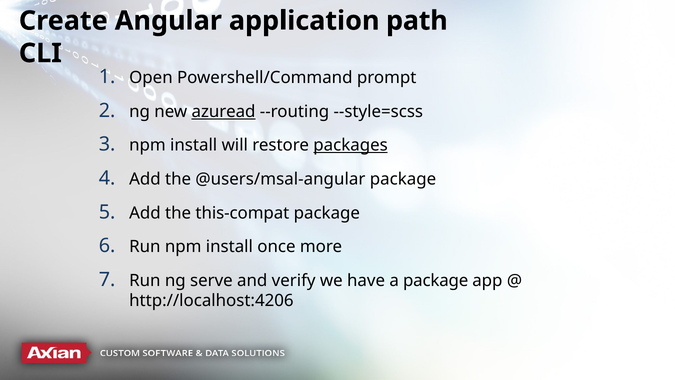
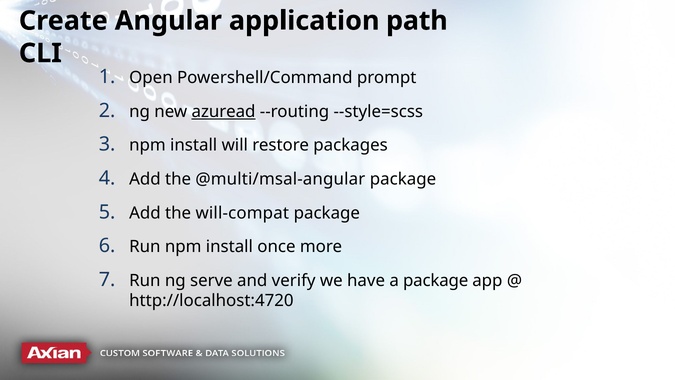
packages underline: present -> none (351, 145)
@users/msal-angular: @users/msal-angular -> @multi/msal-angular (280, 179)
this-compat: this-compat -> will-compat (242, 213)
http://localhost:4206: http://localhost:4206 -> http://localhost:4720 (211, 301)
